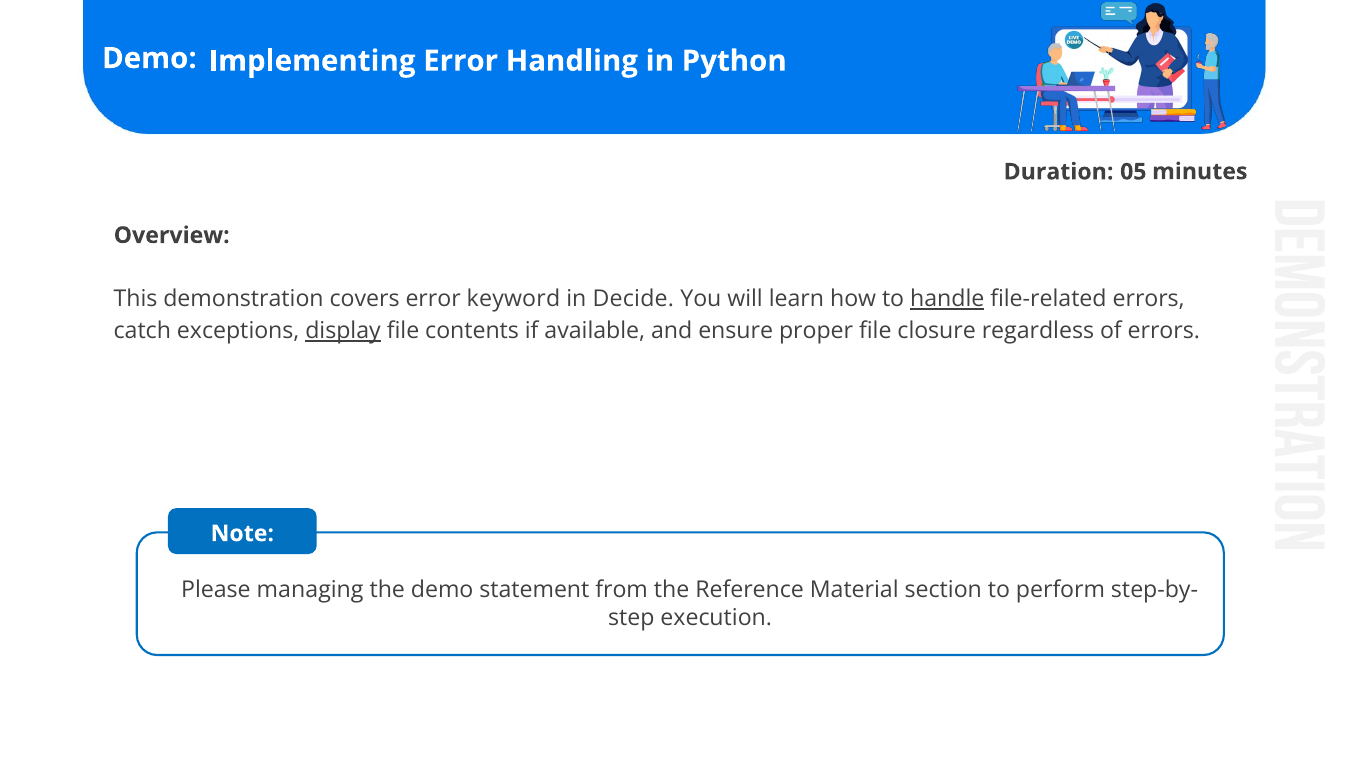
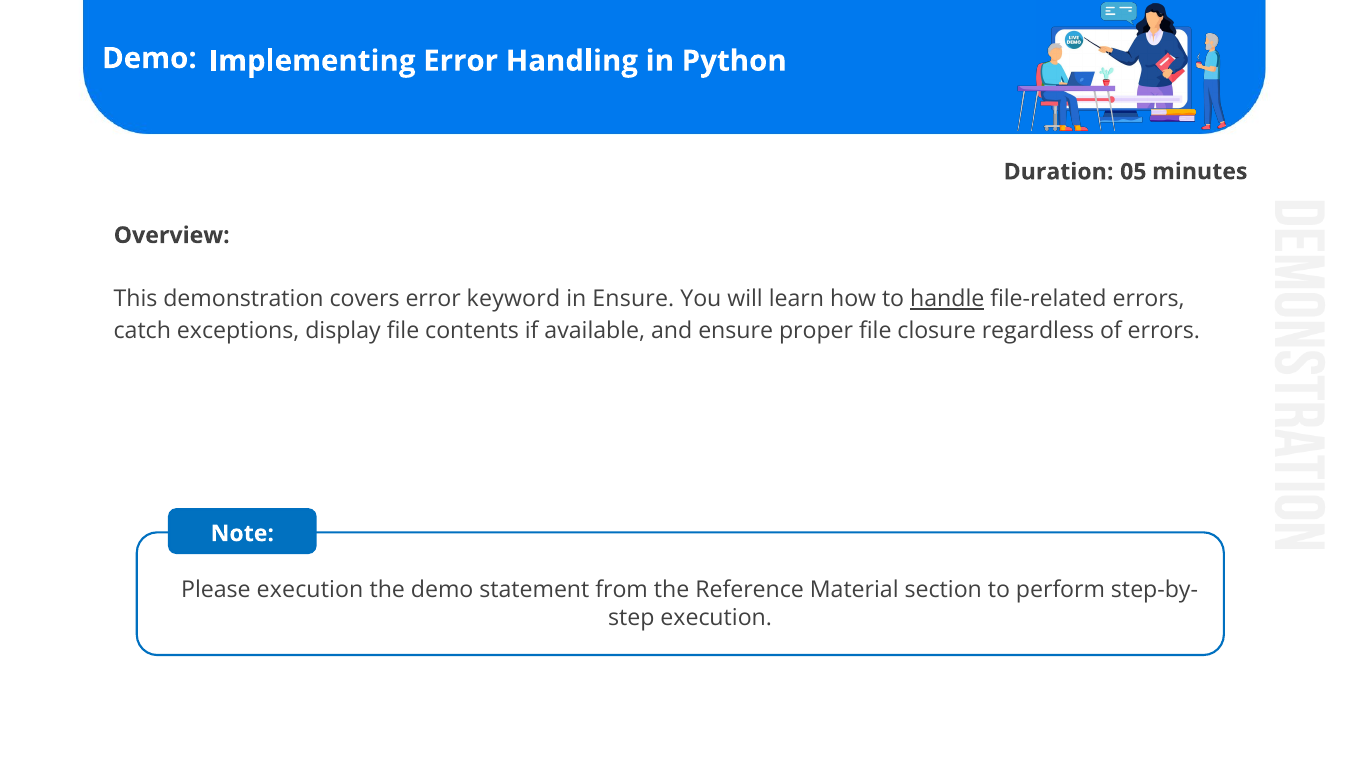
in Decide: Decide -> Ensure (633, 299)
display underline: present -> none (343, 331)
Please managing: managing -> execution (310, 590)
